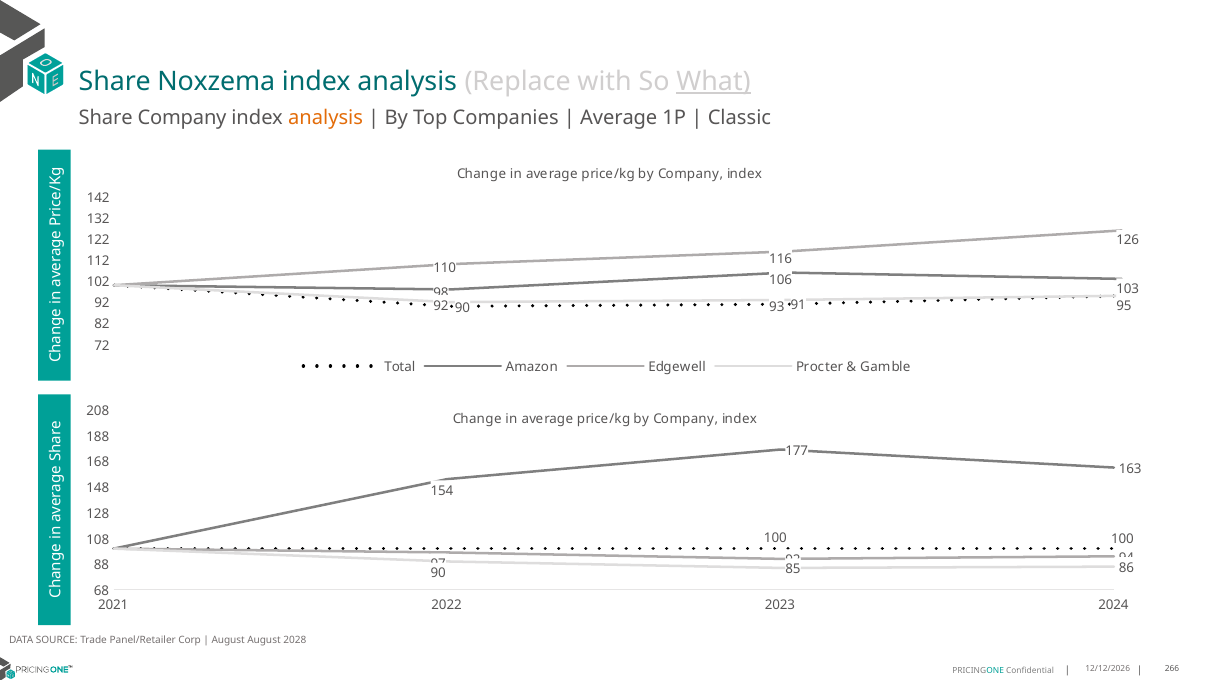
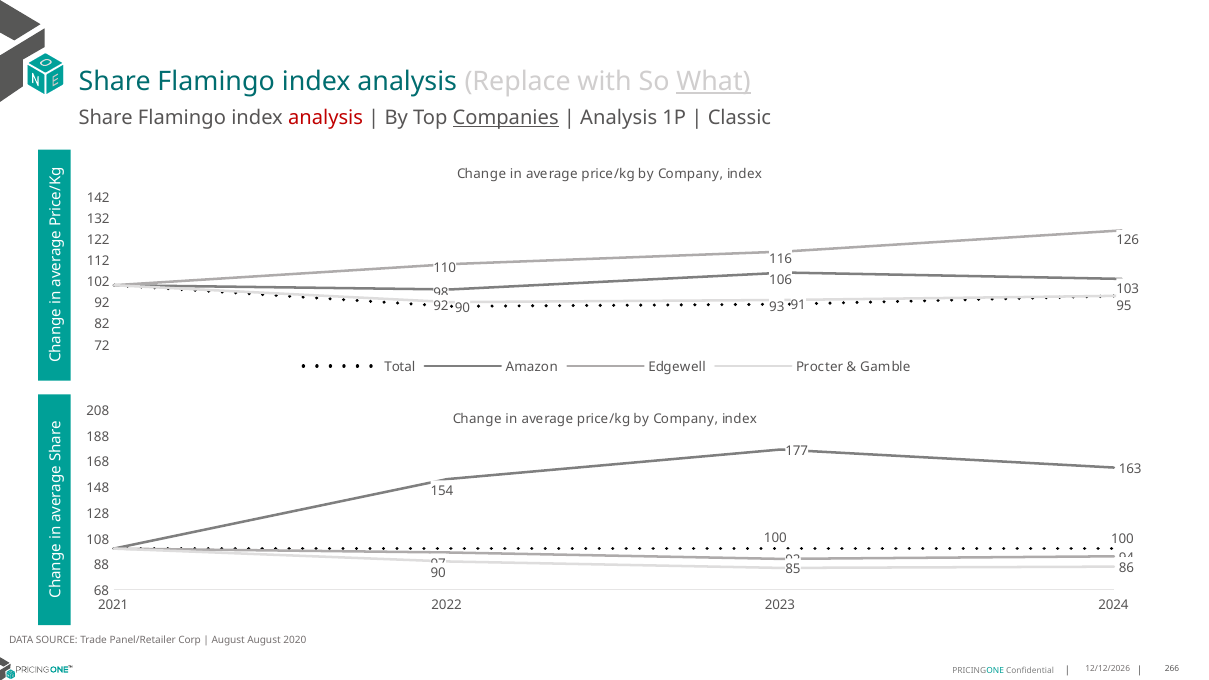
Noxzema: Noxzema -> Flamingo (216, 81)
Company: Company -> Flamingo (182, 118)
analysis colour: orange -> red (326, 118)
Companies underline: none -> present (506, 118)
Average: Average -> Analysis (619, 118)
2028: 2028 -> 2020 (295, 641)
